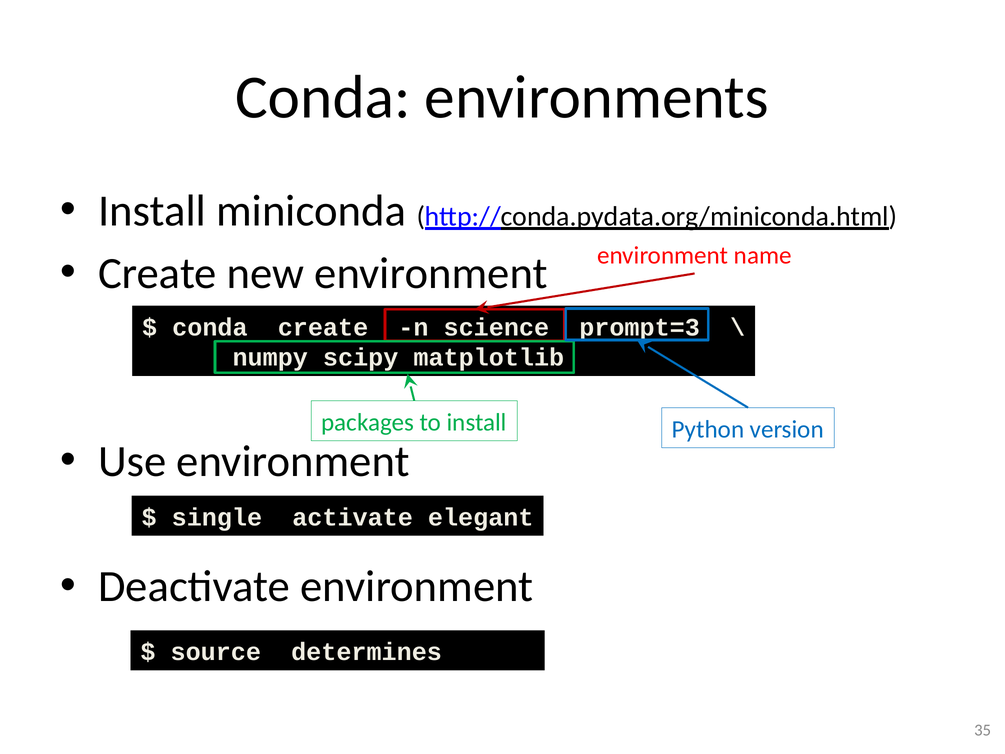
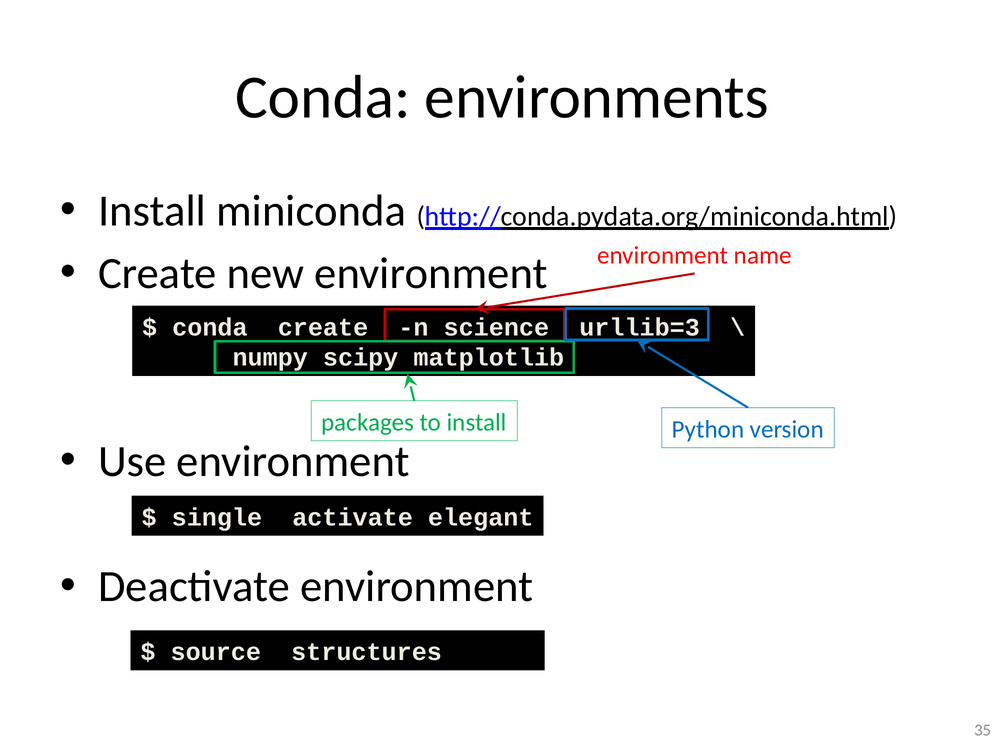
prompt=3: prompt=3 -> urllib=3 (640, 327)
determines: determines -> structures (367, 652)
